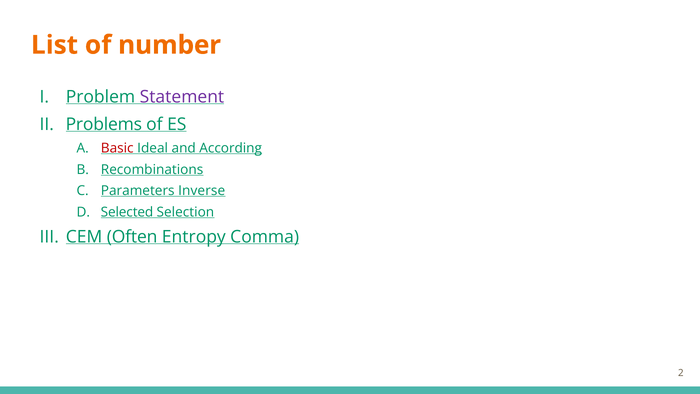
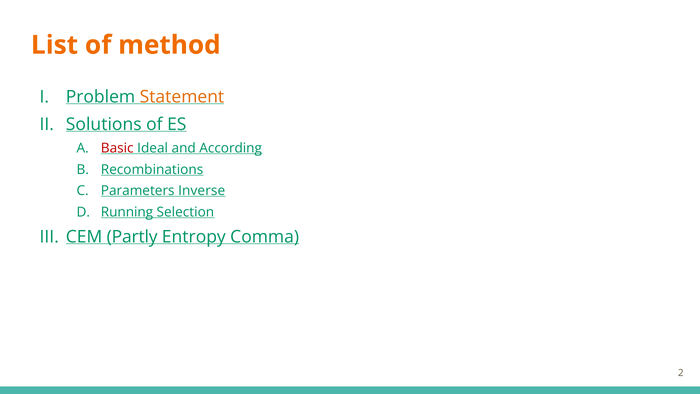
number: number -> method (169, 45)
Statement colour: purple -> orange (182, 97)
Problems: Problems -> Solutions (104, 124)
Selected: Selected -> Running (127, 212)
Often: Often -> Partly (132, 237)
